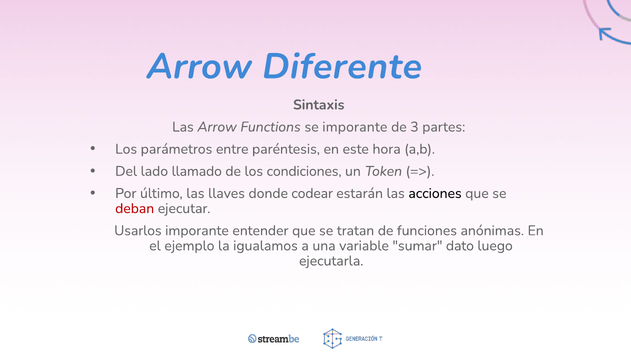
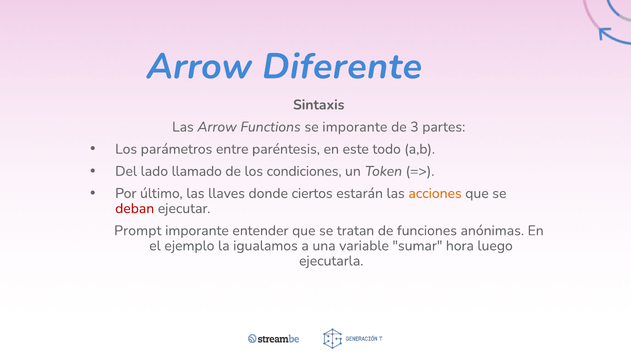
hora: hora -> todo (387, 149)
codear: codear -> ciertos (312, 193)
acciones colour: black -> orange (435, 193)
Usarlos: Usarlos -> Prompt (138, 231)
dato: dato -> hora (460, 246)
